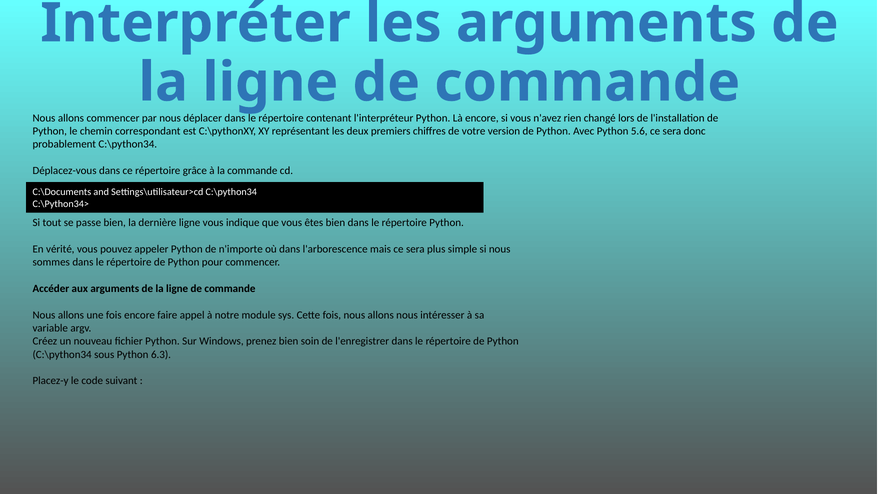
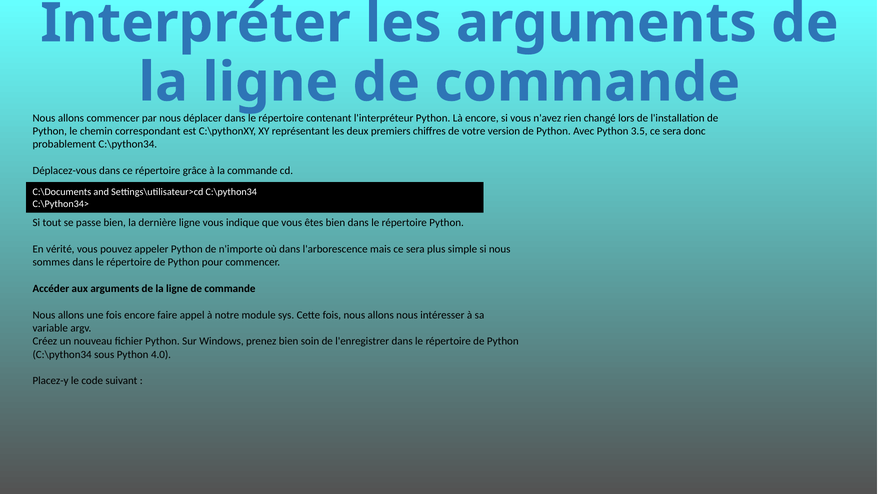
5.6: 5.6 -> 3.5 (639, 131)
6.3: 6.3 -> 4.0 (161, 355)
